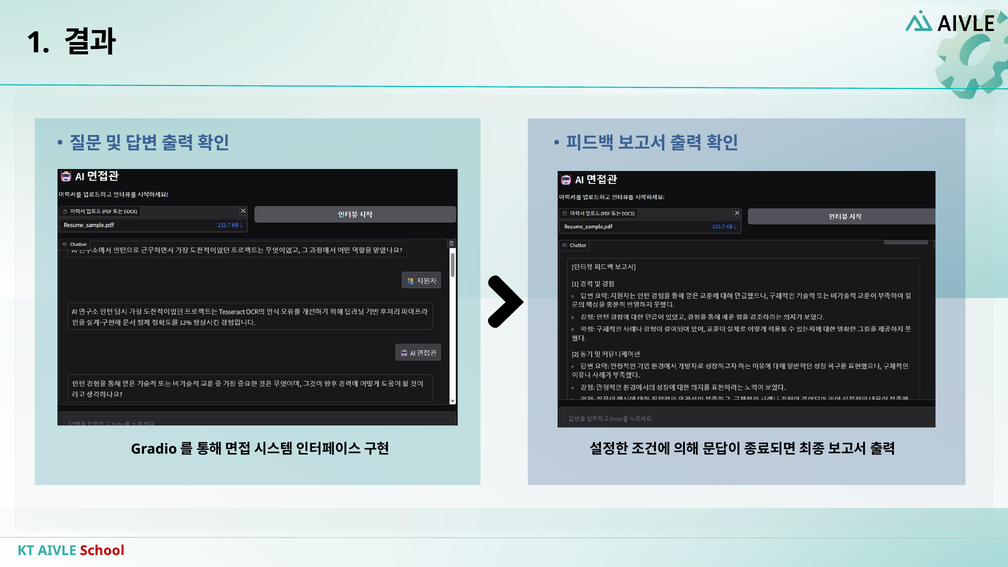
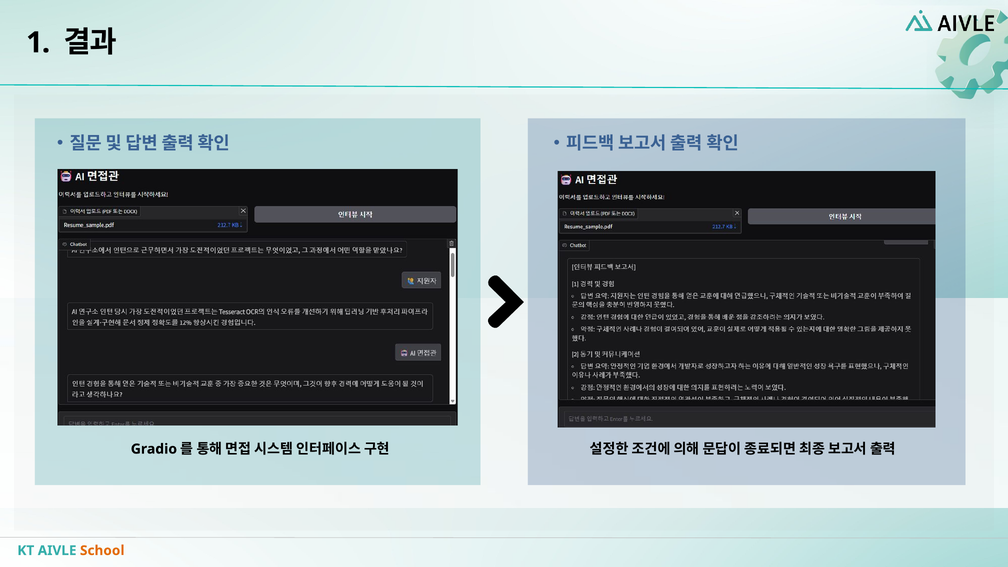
School colour: red -> orange (102, 551)
